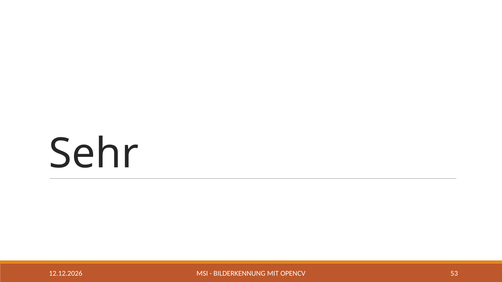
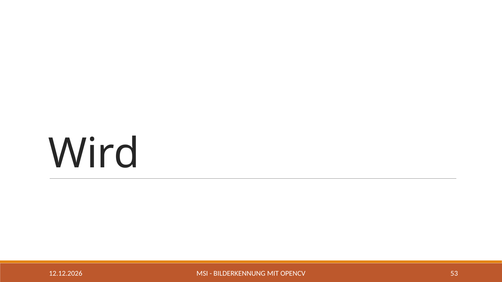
Sehr: Sehr -> Wird (94, 154)
